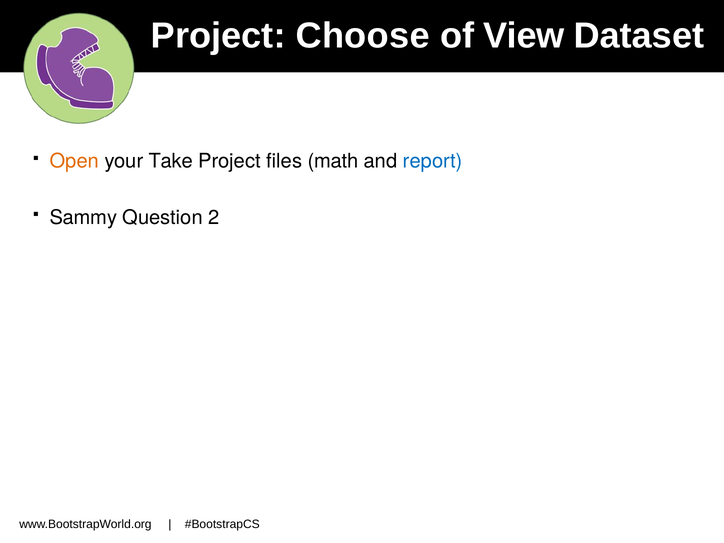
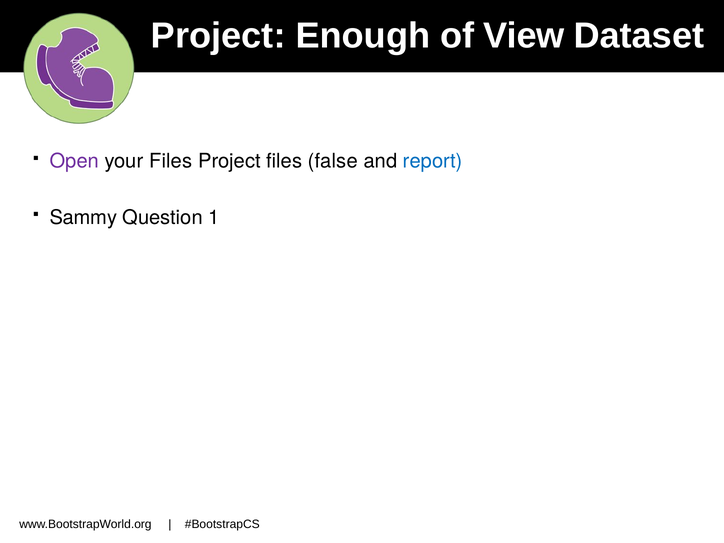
Choose: Choose -> Enough (363, 36)
Open colour: orange -> purple (74, 161)
your Take: Take -> Files (171, 161)
math: math -> false (333, 161)
2: 2 -> 1 (214, 217)
